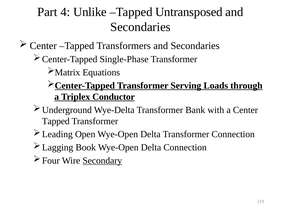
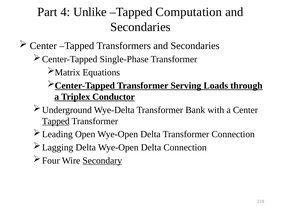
Untransposed: Untransposed -> Computation (189, 12)
Tapped underline: none -> present (56, 121)
Book: Book -> Delta (86, 147)
